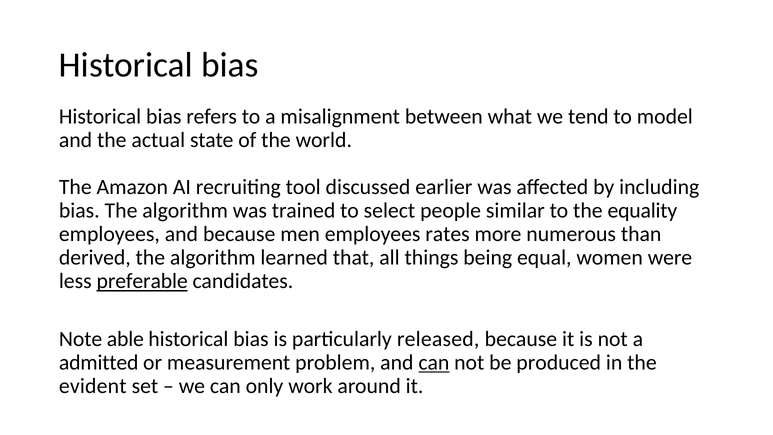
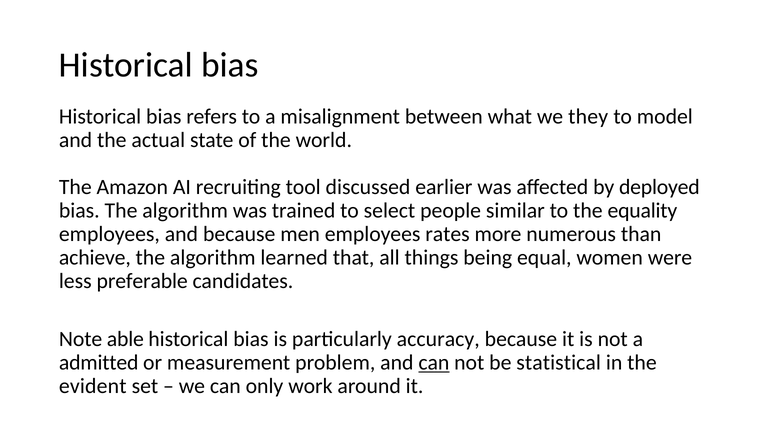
tend: tend -> they (588, 117)
including: including -> deployed (659, 187)
derived: derived -> achieve (95, 258)
preferable underline: present -> none (142, 281)
released: released -> accuracy (438, 339)
produced: produced -> statistical (559, 363)
